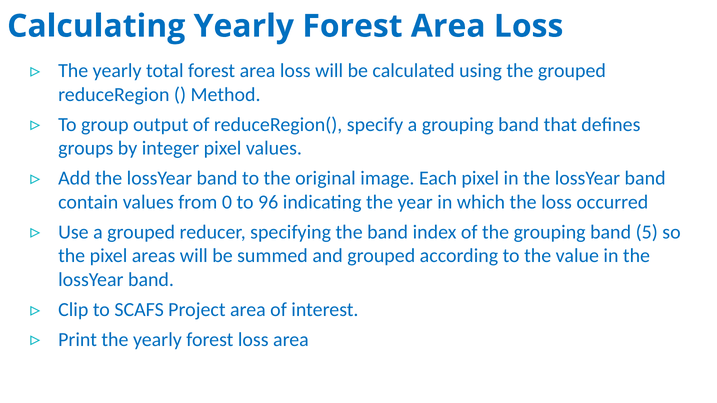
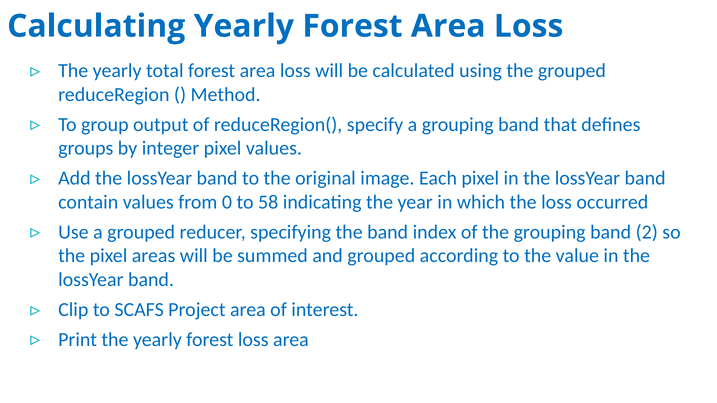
96: 96 -> 58 (268, 202)
5: 5 -> 2 (647, 232)
